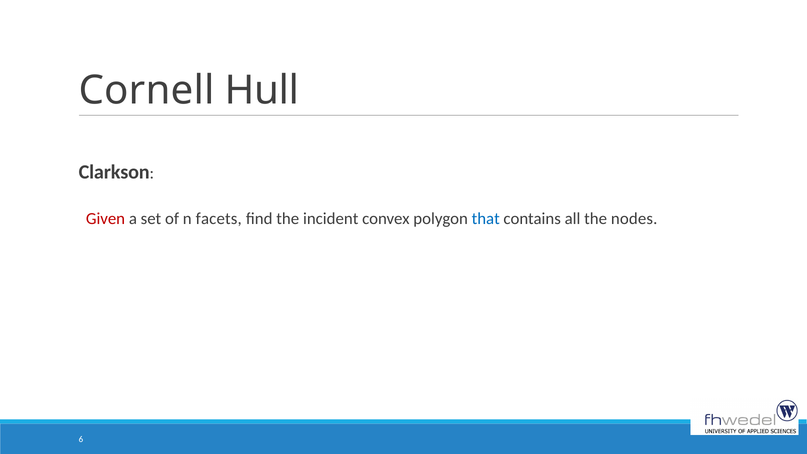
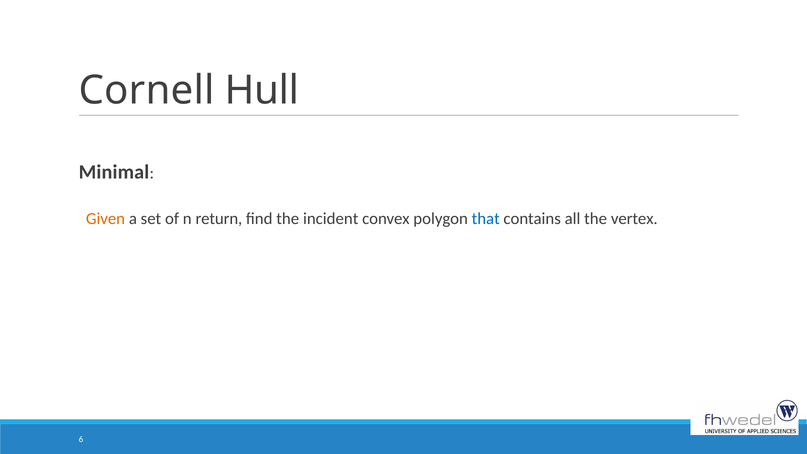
Clarkson: Clarkson -> Minimal (114, 172)
Given colour: red -> orange (106, 219)
facets: facets -> return (219, 219)
nodes: nodes -> vertex (634, 219)
